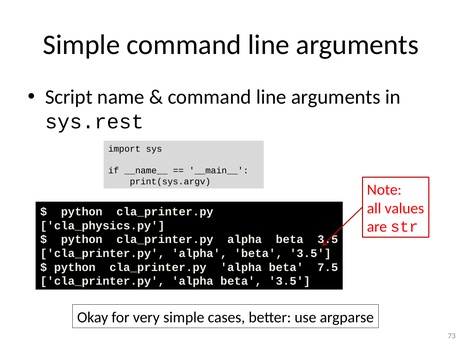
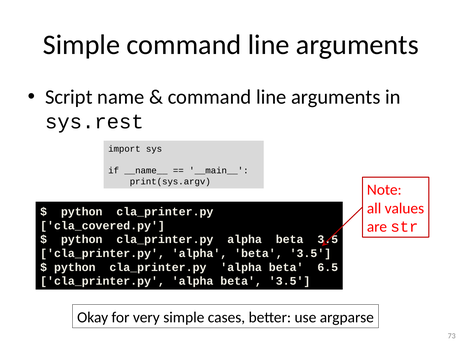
cla_physics.py: cla_physics.py -> cla_covered.py (103, 225)
7.5: 7.5 -> 6.5 (328, 267)
